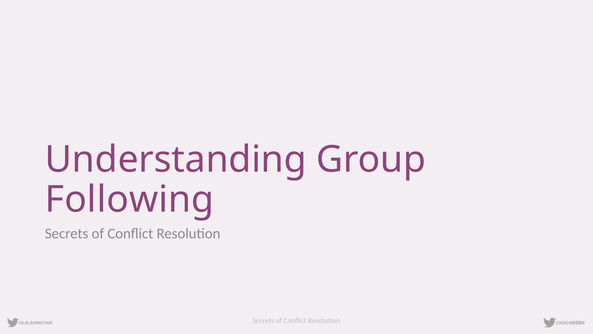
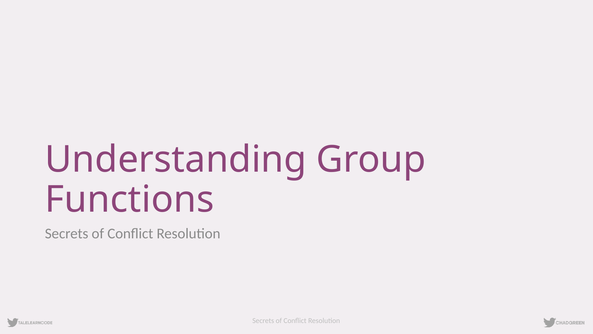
Following: Following -> Functions (130, 199)
